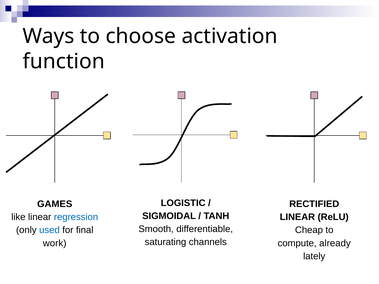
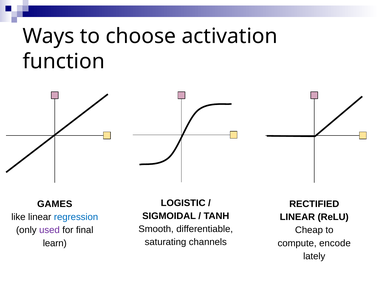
used colour: blue -> purple (49, 230)
work: work -> learn (55, 243)
already: already -> encode (335, 243)
